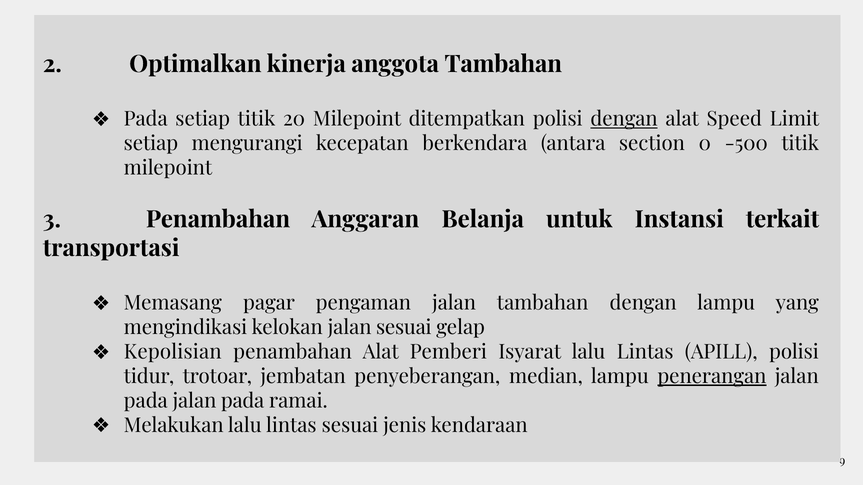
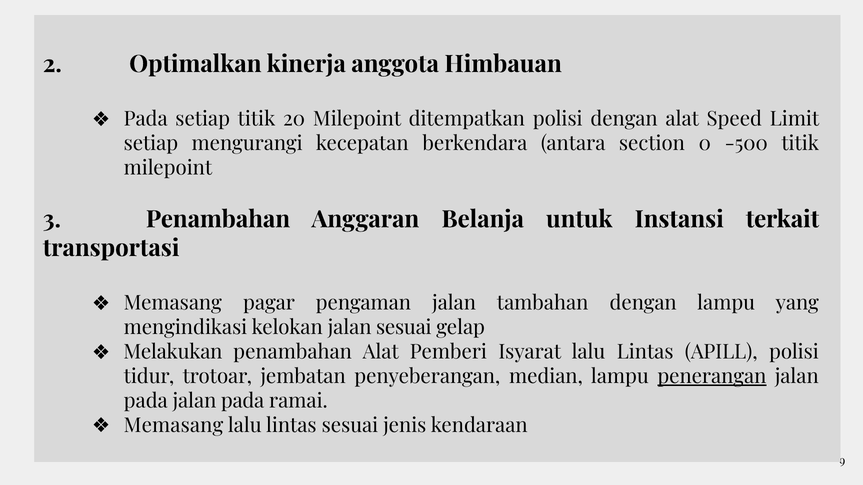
anggota Tambahan: Tambahan -> Himbauan (503, 64)
dengan underline: present -> none (624, 119)
Kepolisian: Kepolisian -> Melakukan (173, 352)
Melakukan: Melakukan -> Memasang (174, 426)
